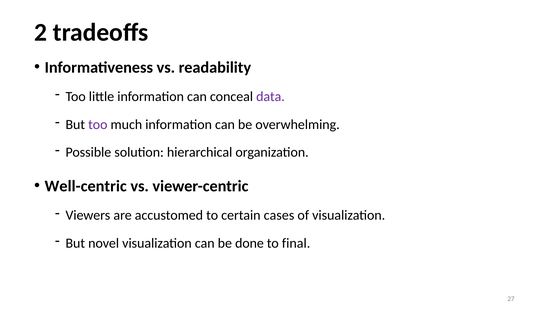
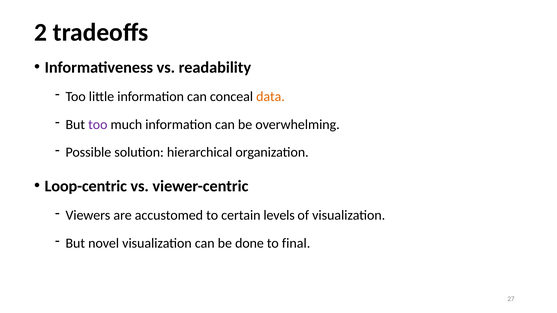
data colour: purple -> orange (271, 97)
Well-centric: Well-centric -> Loop-centric (86, 186)
cases: cases -> levels (279, 216)
